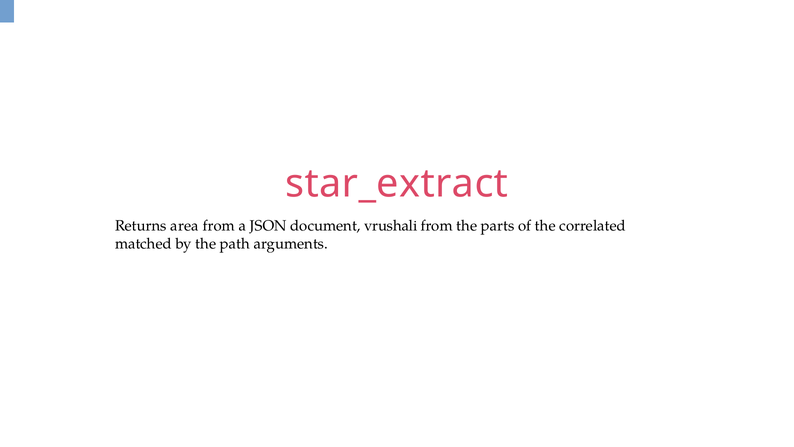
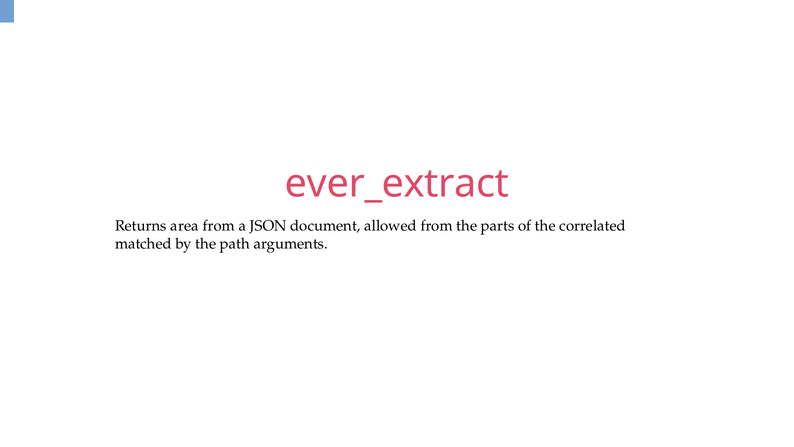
star_extract: star_extract -> ever_extract (397, 183)
vrushali: vrushali -> allowed (391, 226)
